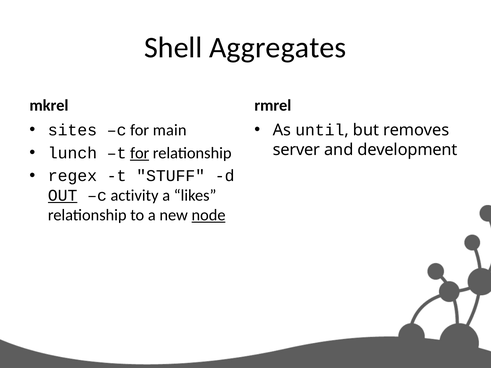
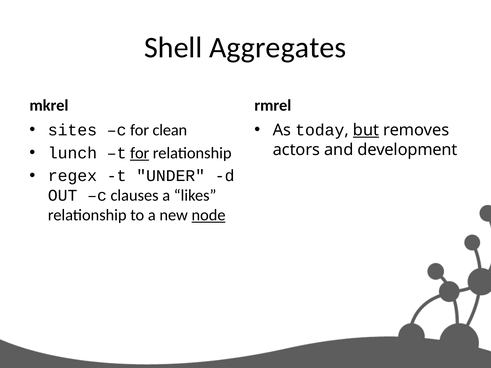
main: main -> clean (170, 130)
until: until -> today (320, 130)
but underline: none -> present (366, 130)
server: server -> actors (296, 150)
STUFF: STUFF -> UNDER (171, 176)
OUT underline: present -> none (63, 196)
activity: activity -> clauses (135, 196)
